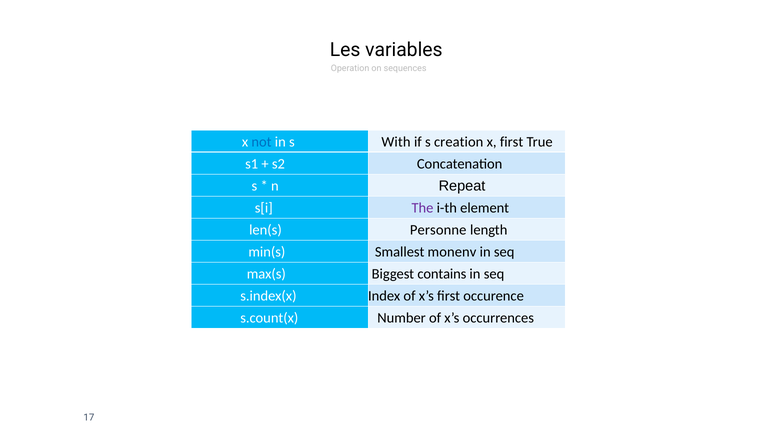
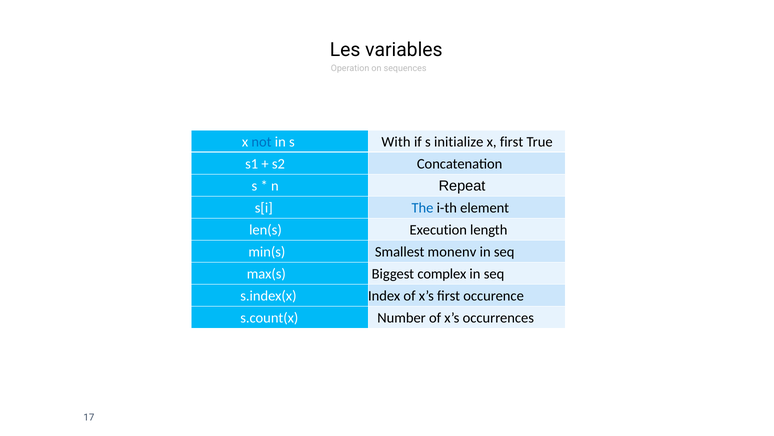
creation: creation -> initialize (459, 142)
The colour: purple -> blue (422, 208)
Personne: Personne -> Execution (438, 230)
contains: contains -> complex (442, 274)
